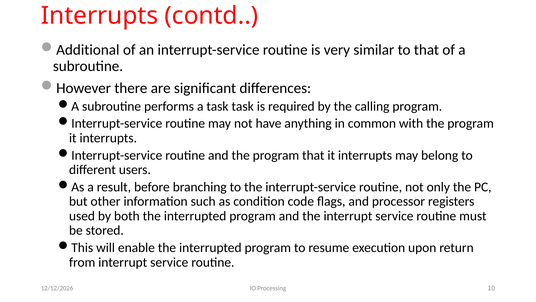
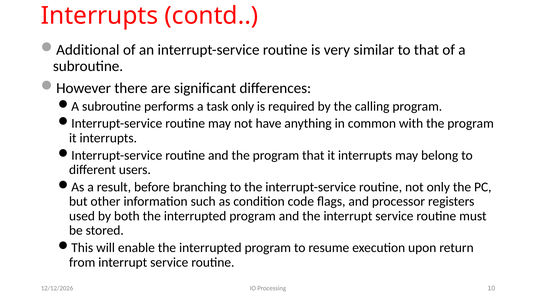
task task: task -> only (243, 106)
